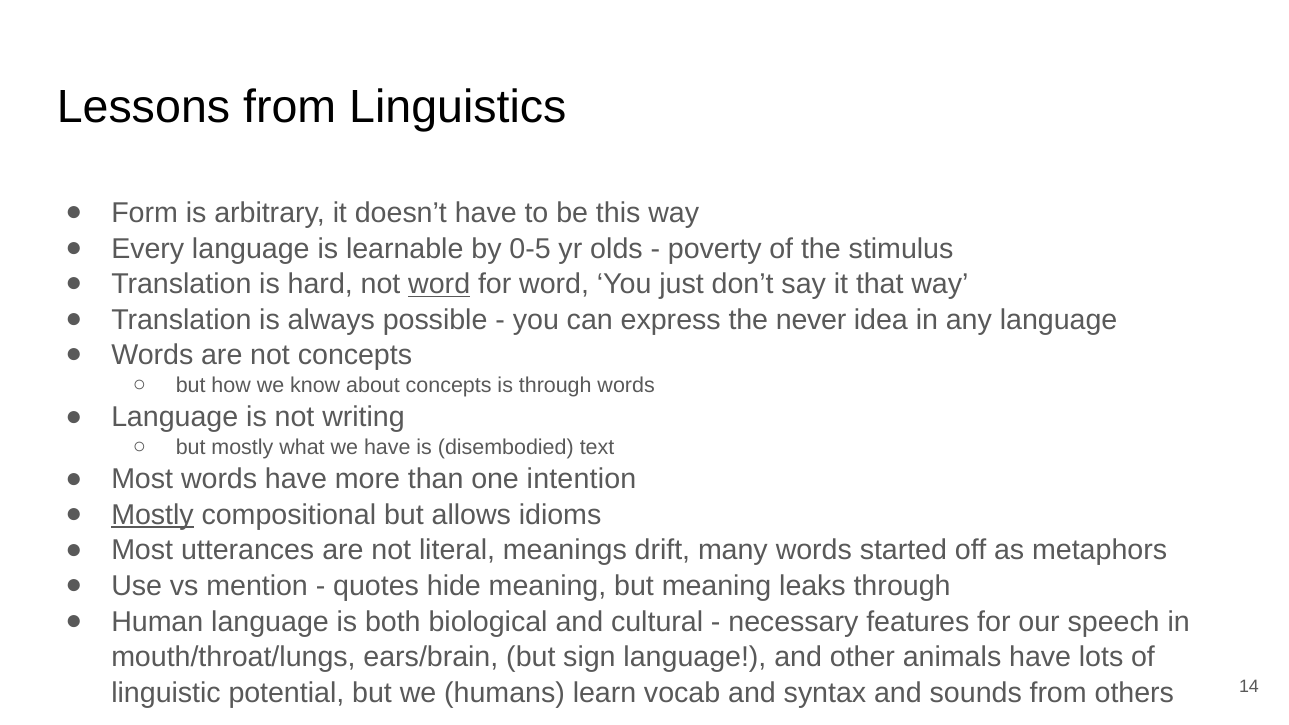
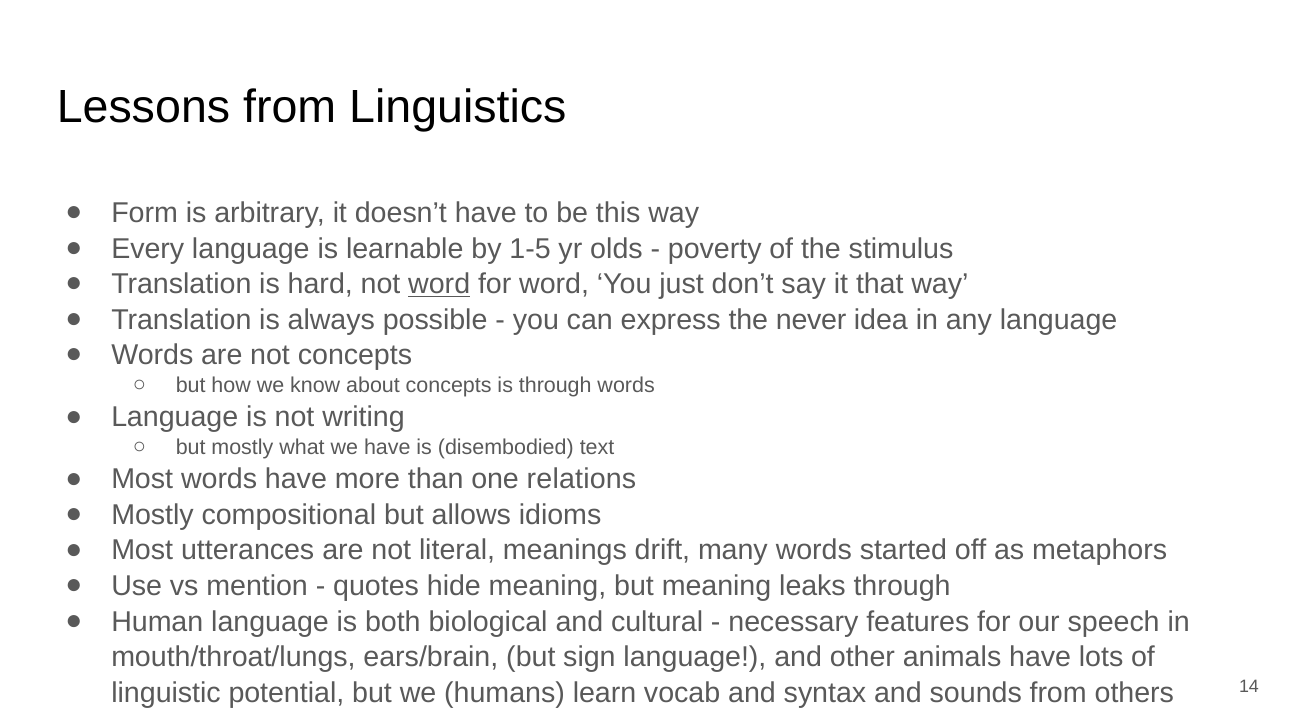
0-5: 0-5 -> 1-5 (530, 249)
intention: intention -> relations (582, 480)
Mostly underline: present -> none (153, 515)
